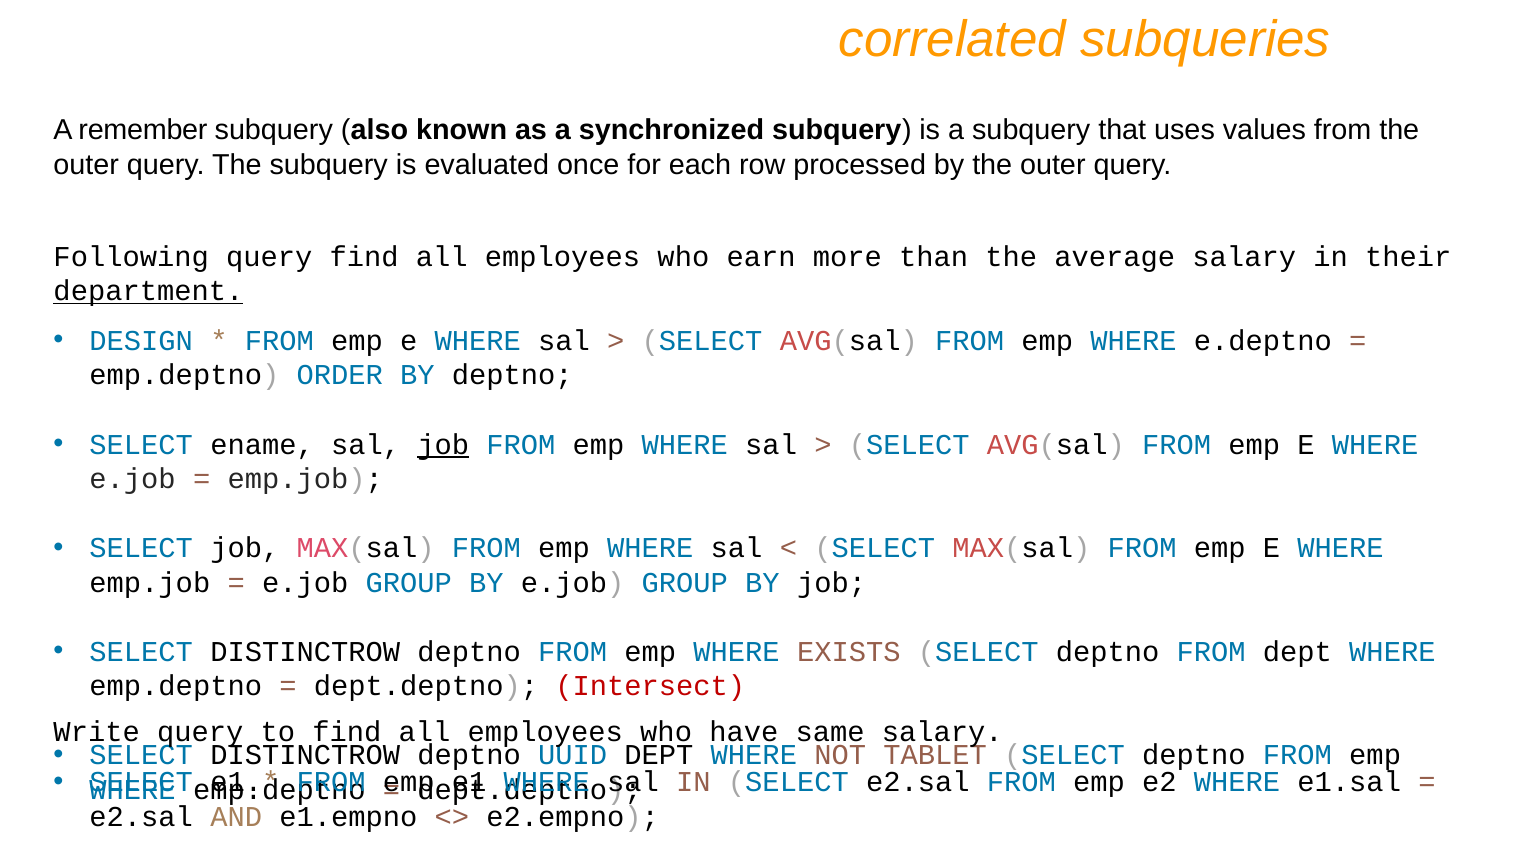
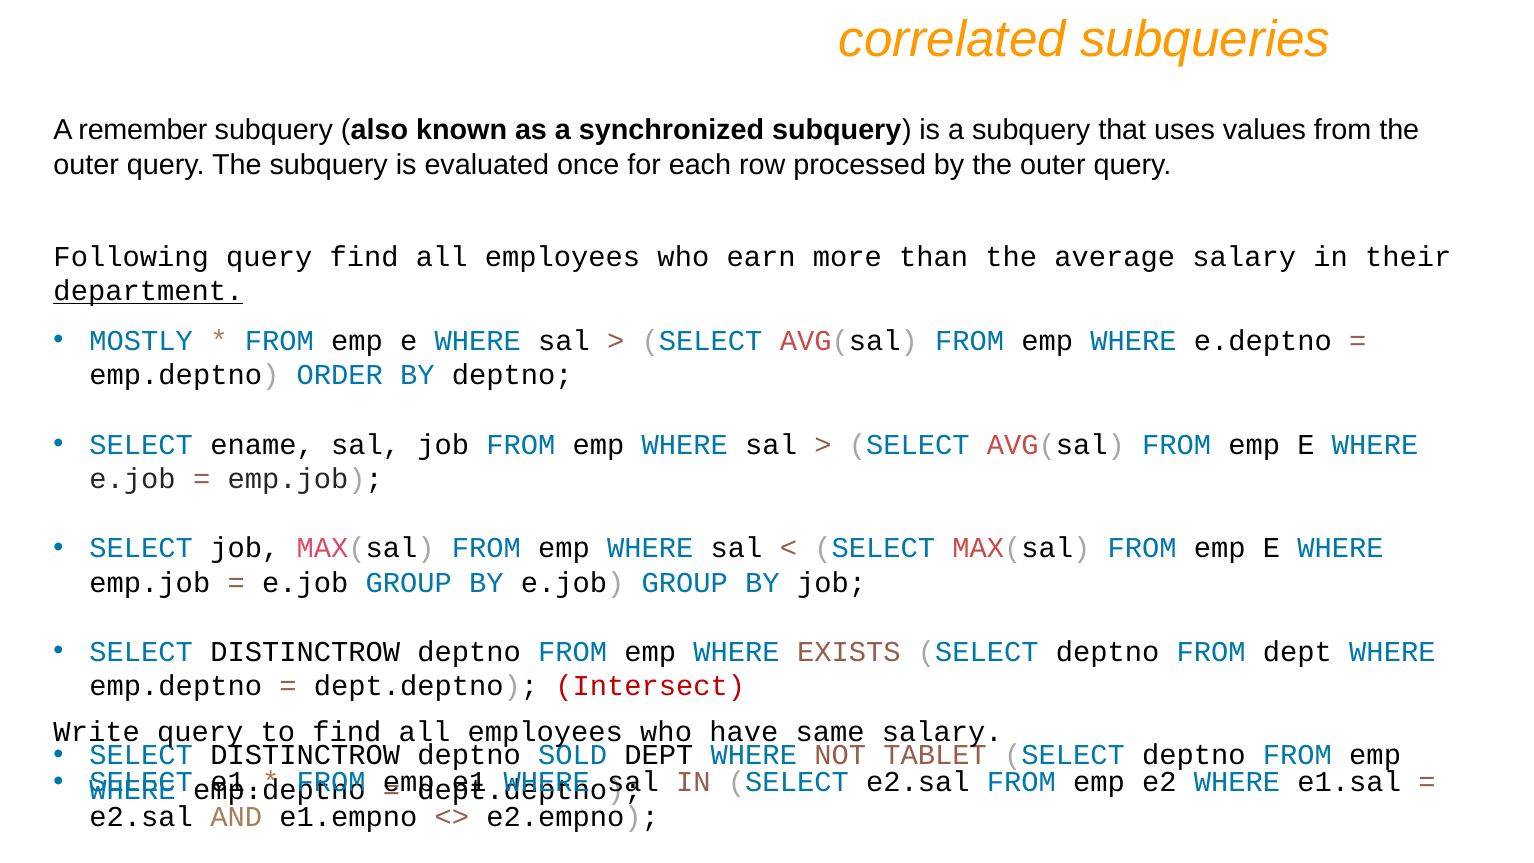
DESIGN: DESIGN -> MOSTLY (141, 341)
job underline: present -> none (443, 444)
UUID: UUID -> SOLD (573, 755)
